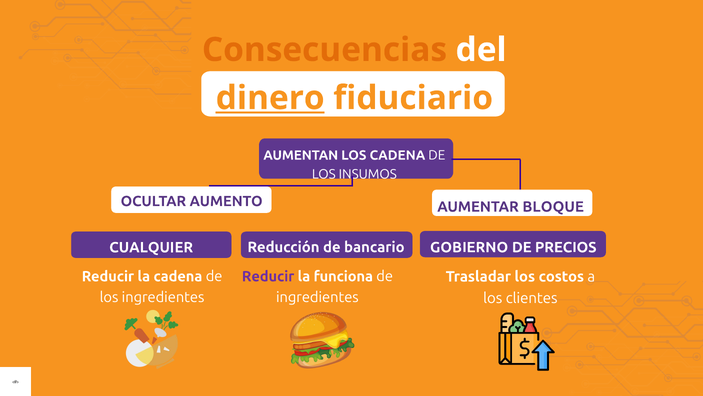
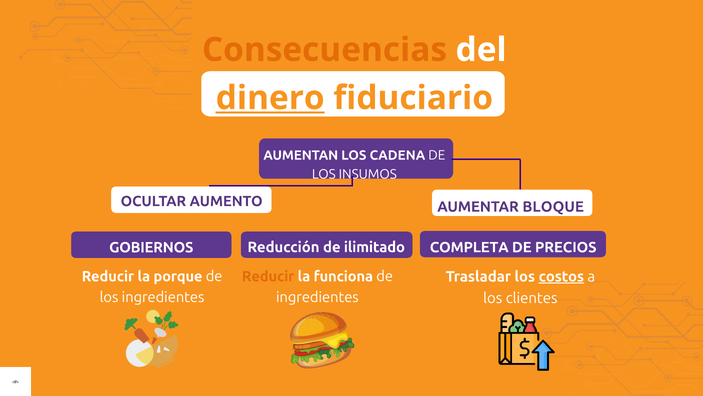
GOBIERNO: GOBIERNO -> COMPLETA (469, 247)
CUALQUIER: CUALQUIER -> GOBIERNOS (151, 247)
bancario: bancario -> ilimitado (374, 247)
la cadena: cadena -> porque (178, 276)
Reducir colour: purple -> orange (268, 276)
costos underline: none -> present (561, 276)
